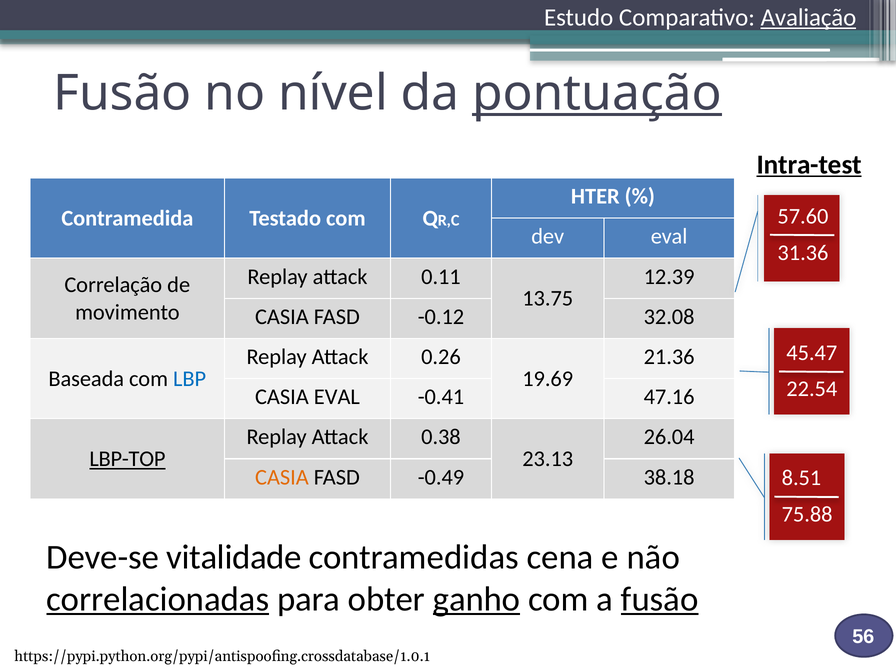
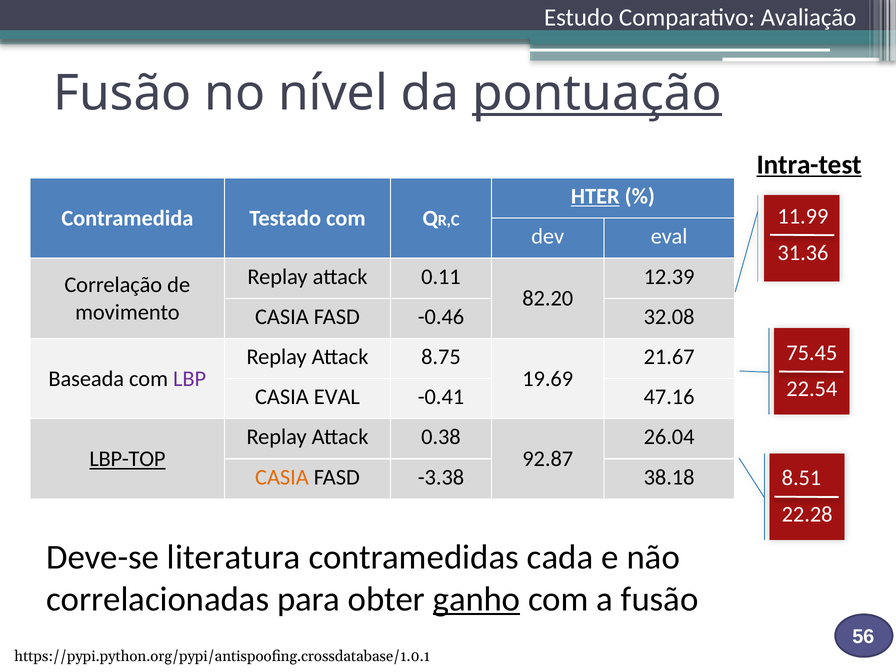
Avaliação underline: present -> none (808, 17)
HTER underline: none -> present (595, 196)
57.60: 57.60 -> 11.99 (803, 216)
13.75: 13.75 -> 82.20 (548, 299)
-0.12: -0.12 -> -0.46 (441, 317)
45.47: 45.47 -> 75.45 (812, 353)
0.26: 0.26 -> 8.75 (441, 357)
21.36: 21.36 -> 21.67 (669, 357)
LBP colour: blue -> purple (190, 379)
23.13: 23.13 -> 92.87 (548, 459)
-0.49: -0.49 -> -3.38 (441, 477)
75.88: 75.88 -> 22.28 (807, 514)
vitalidade: vitalidade -> literatura (234, 557)
cena: cena -> cada (560, 557)
correlacionadas underline: present -> none (158, 599)
fusão underline: present -> none (660, 599)
